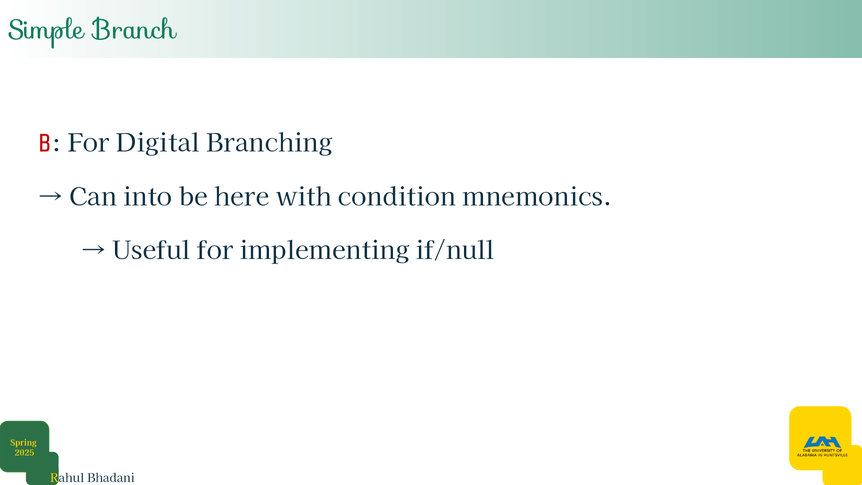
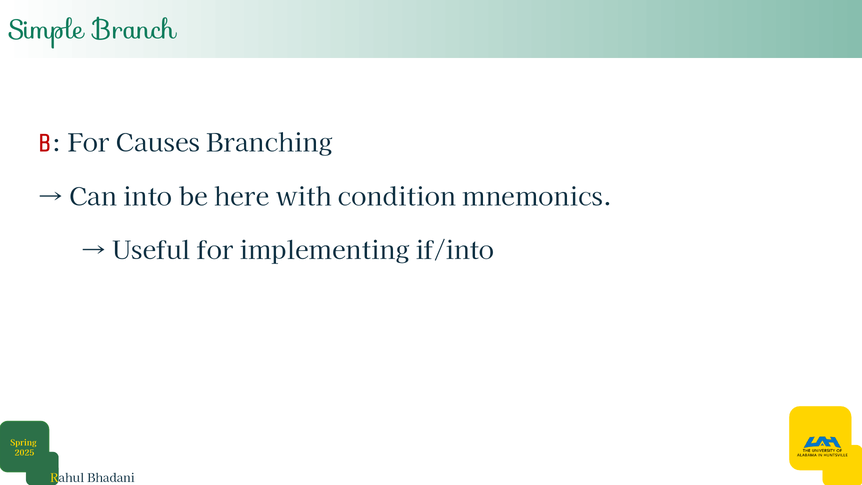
Digital: Digital -> Causes (158, 144)
if/null: if/null -> if/into (455, 251)
